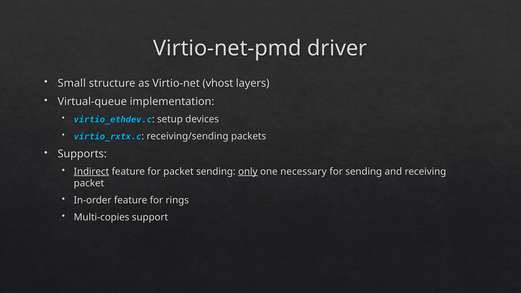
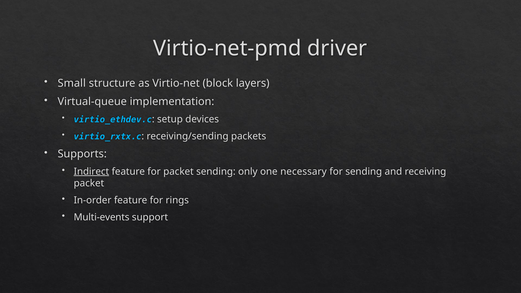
vhost: vhost -> block (218, 83)
only underline: present -> none (248, 172)
Multi-copies: Multi-copies -> Multi-events (102, 217)
